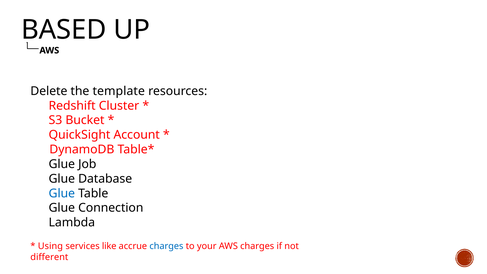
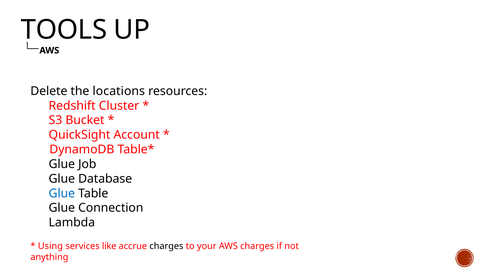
BASED: BASED -> TOOLS (64, 30)
template: template -> locations (119, 91)
charges colour: blue -> black (166, 246)
different: different -> anything (49, 257)
